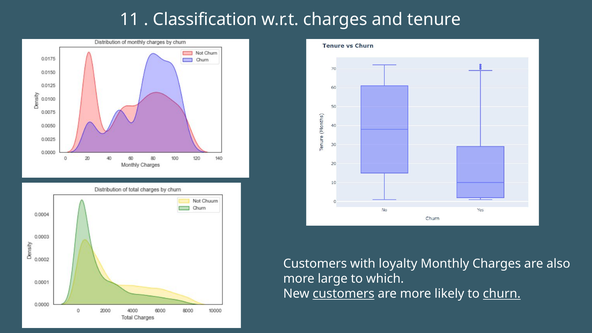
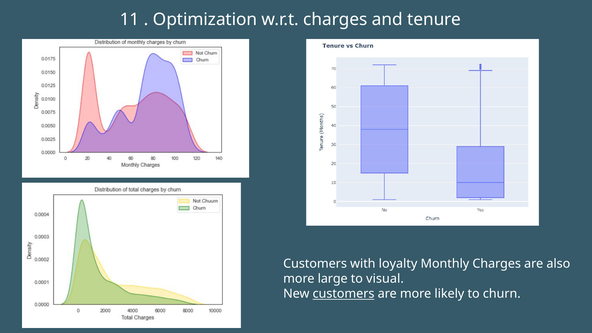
Classification: Classification -> Optimization (205, 20)
which: which -> visual (385, 279)
churn underline: present -> none (502, 294)
